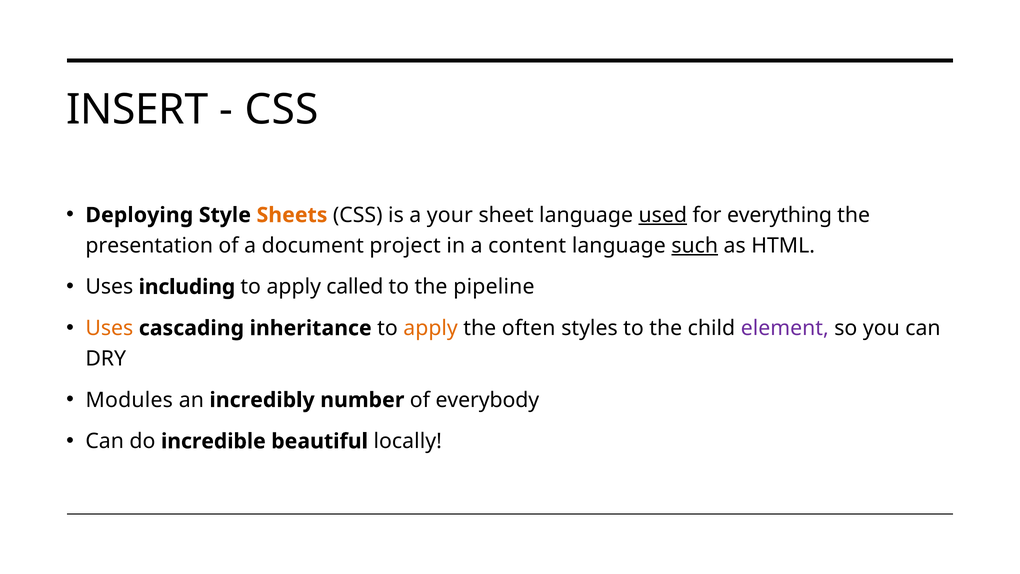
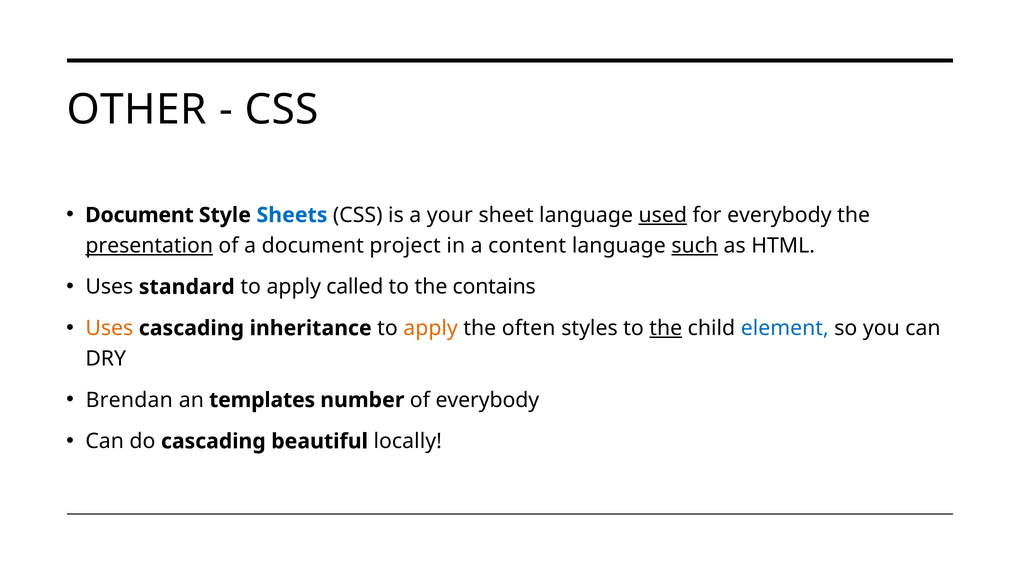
INSERT: INSERT -> OTHER (137, 109)
Deploying: Deploying -> Document (139, 215)
Sheets colour: orange -> blue (292, 215)
for everything: everything -> everybody (779, 215)
presentation underline: none -> present (149, 246)
including: including -> standard (187, 287)
pipeline: pipeline -> contains (494, 287)
the underline: none -> present (666, 328)
element colour: purple -> blue (785, 328)
Modules: Modules -> Brendan (129, 400)
incredibly: incredibly -> templates (262, 400)
do incredible: incredible -> cascading (213, 441)
